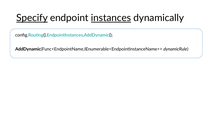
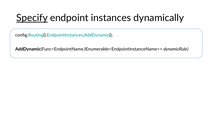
instances underline: present -> none (111, 18)
